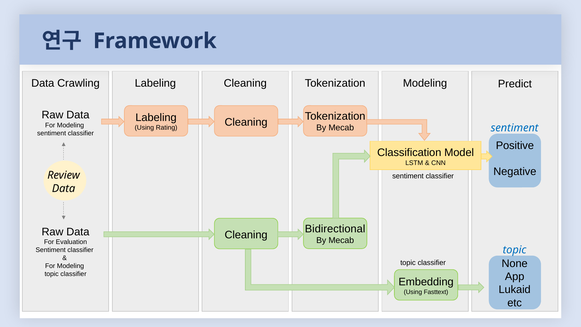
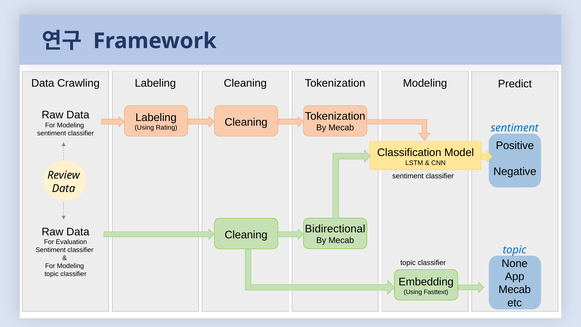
Lukaid: Lukaid -> Mecab (515, 290)
